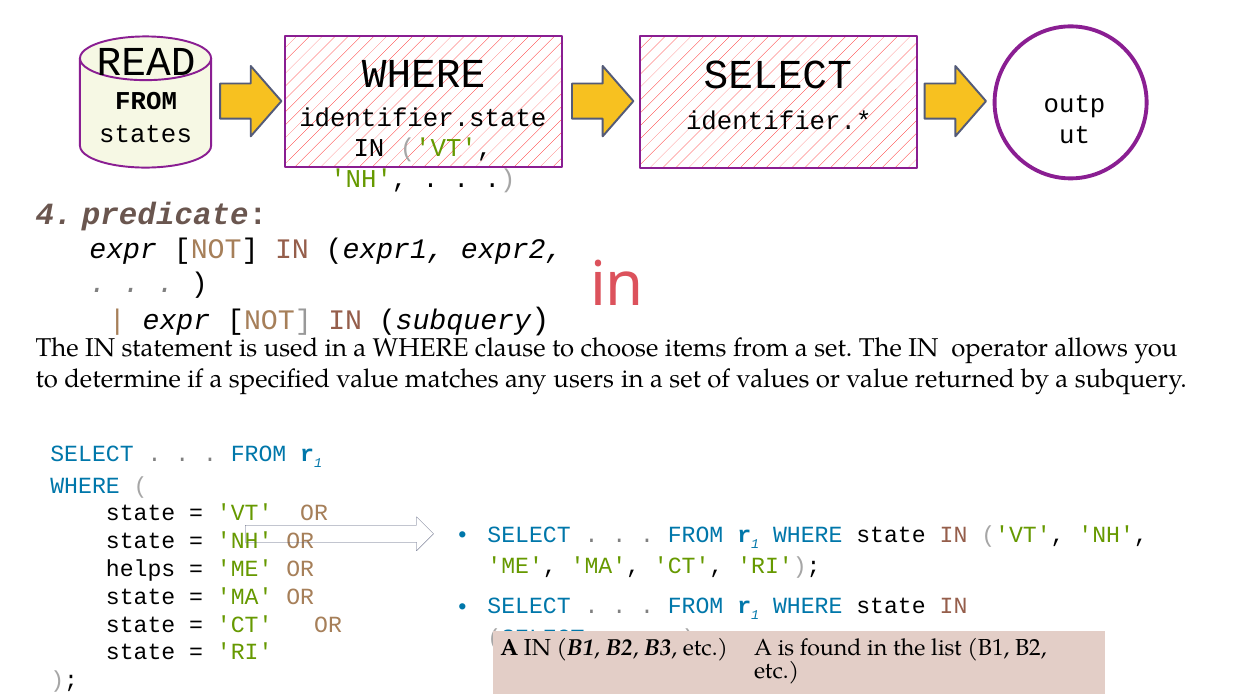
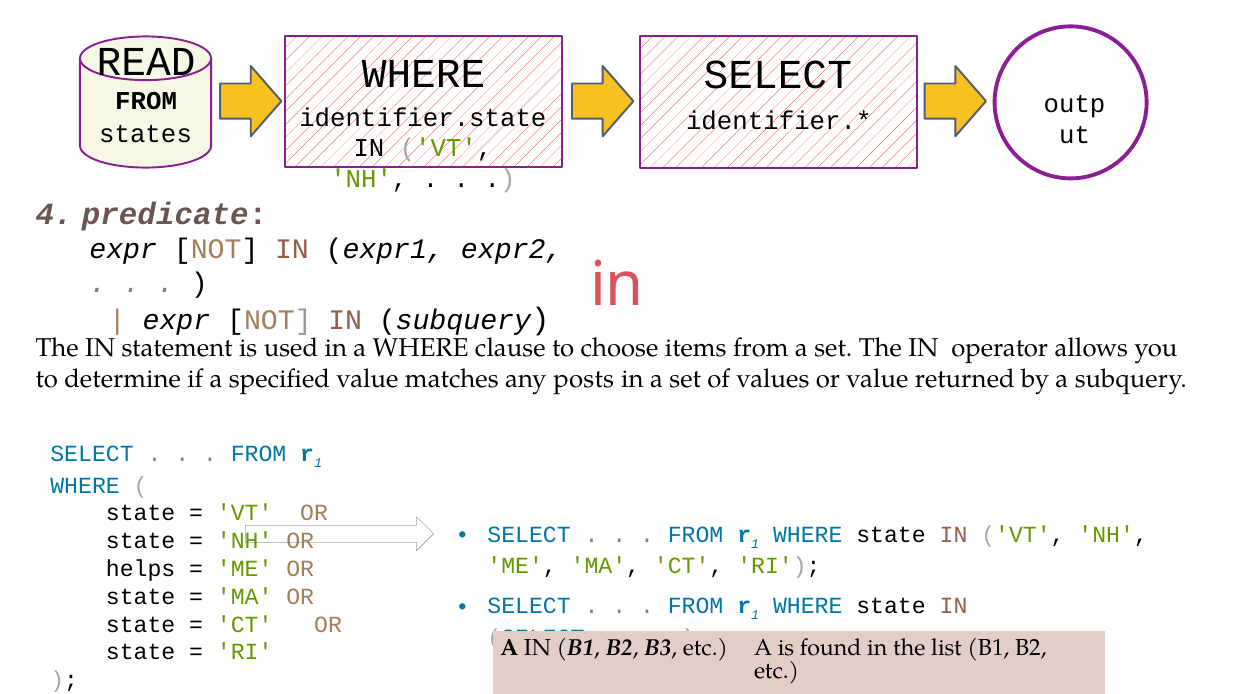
users: users -> posts (584, 379)
